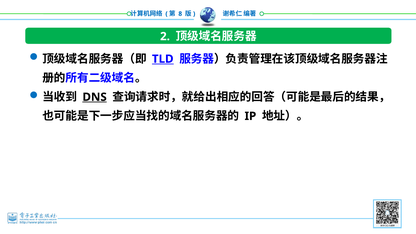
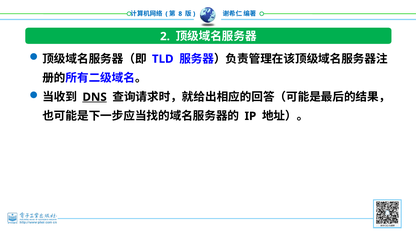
TLD underline: present -> none (163, 59)
